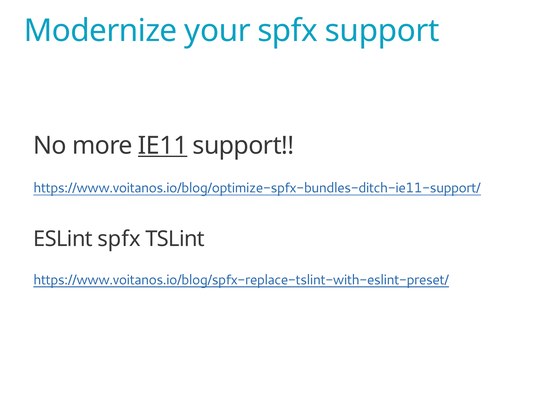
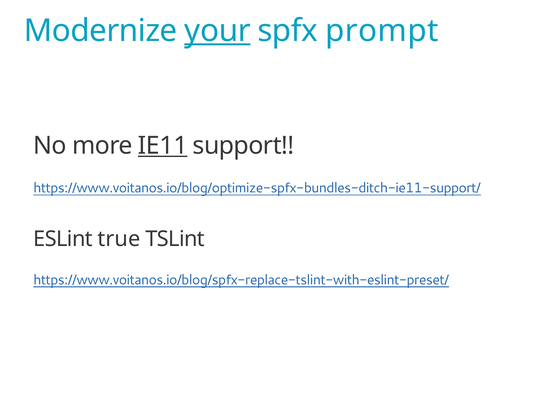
your underline: none -> present (218, 31)
spfx support: support -> prompt (382, 31)
ESLint spfx: spfx -> true (119, 239)
